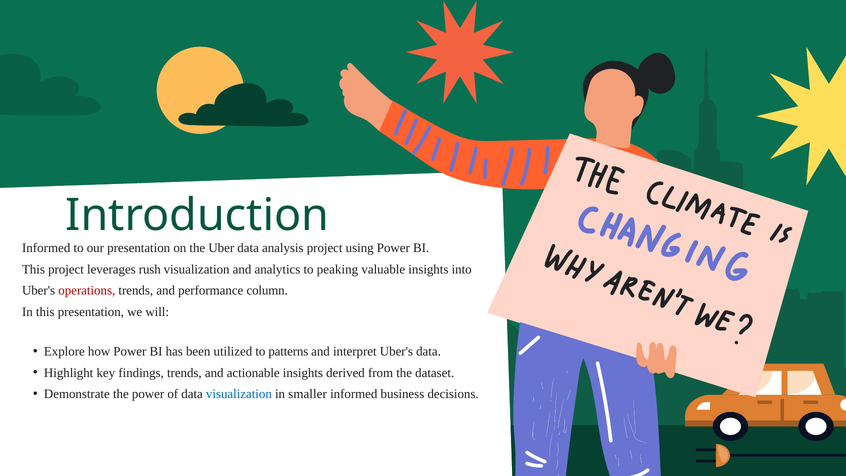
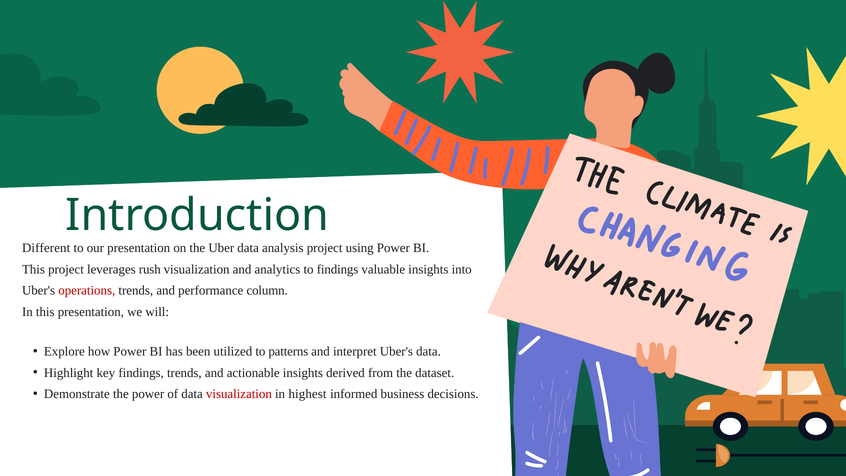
Informed: Informed -> Different (46, 248)
to peaking: peaking -> findings (338, 269)
visualization colour: blue -> red (239, 394)
smaller: smaller -> highest (308, 394)
